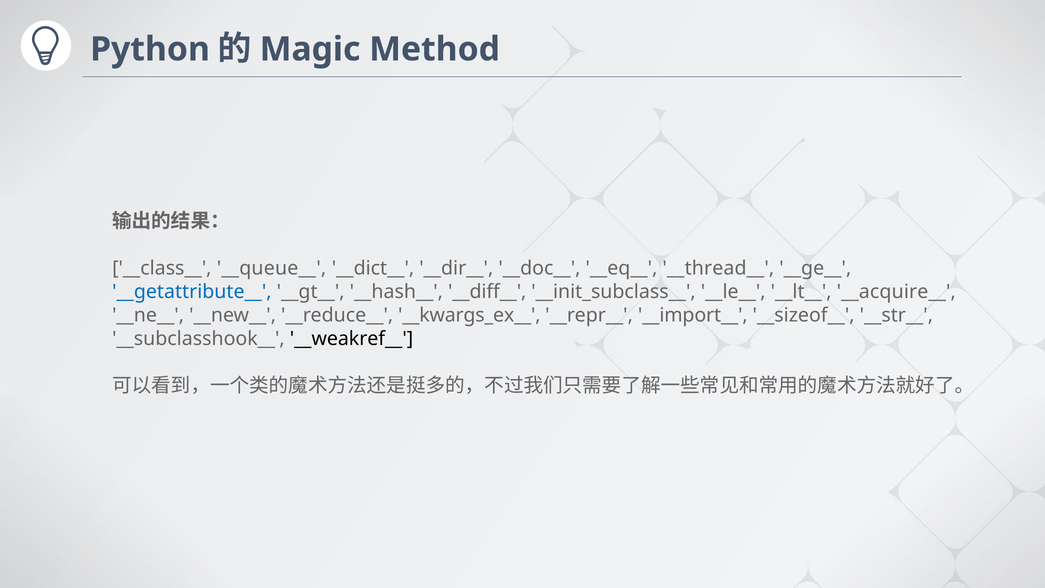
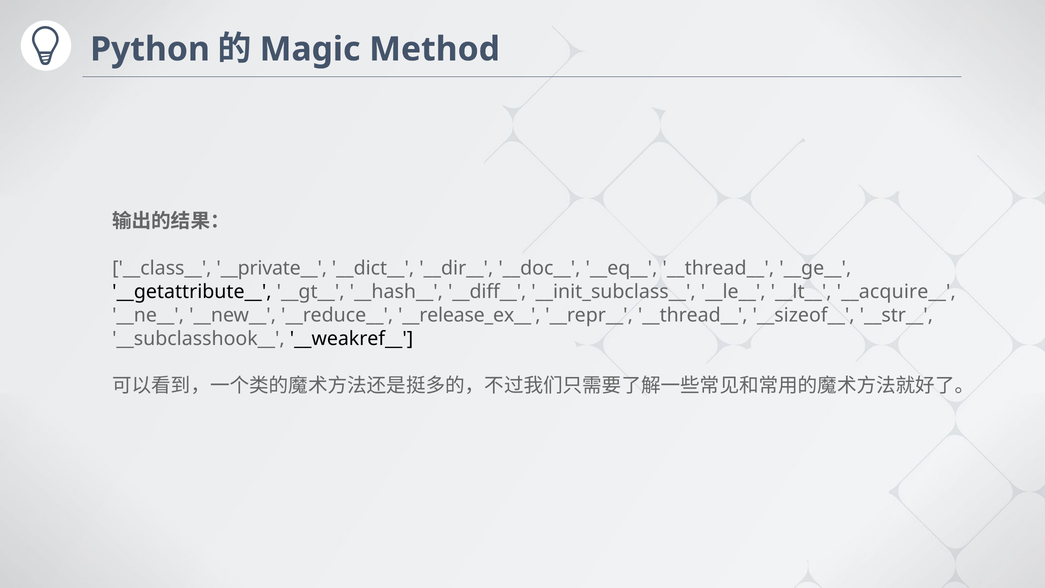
__queue__: __queue__ -> __private__ (272, 268)
__getattribute__ colour: blue -> black (192, 292)
__kwargs_ex__: __kwargs_ex__ -> __release_ex__ (469, 315)
__repr__ __import__: __import__ -> __thread__ (693, 315)
